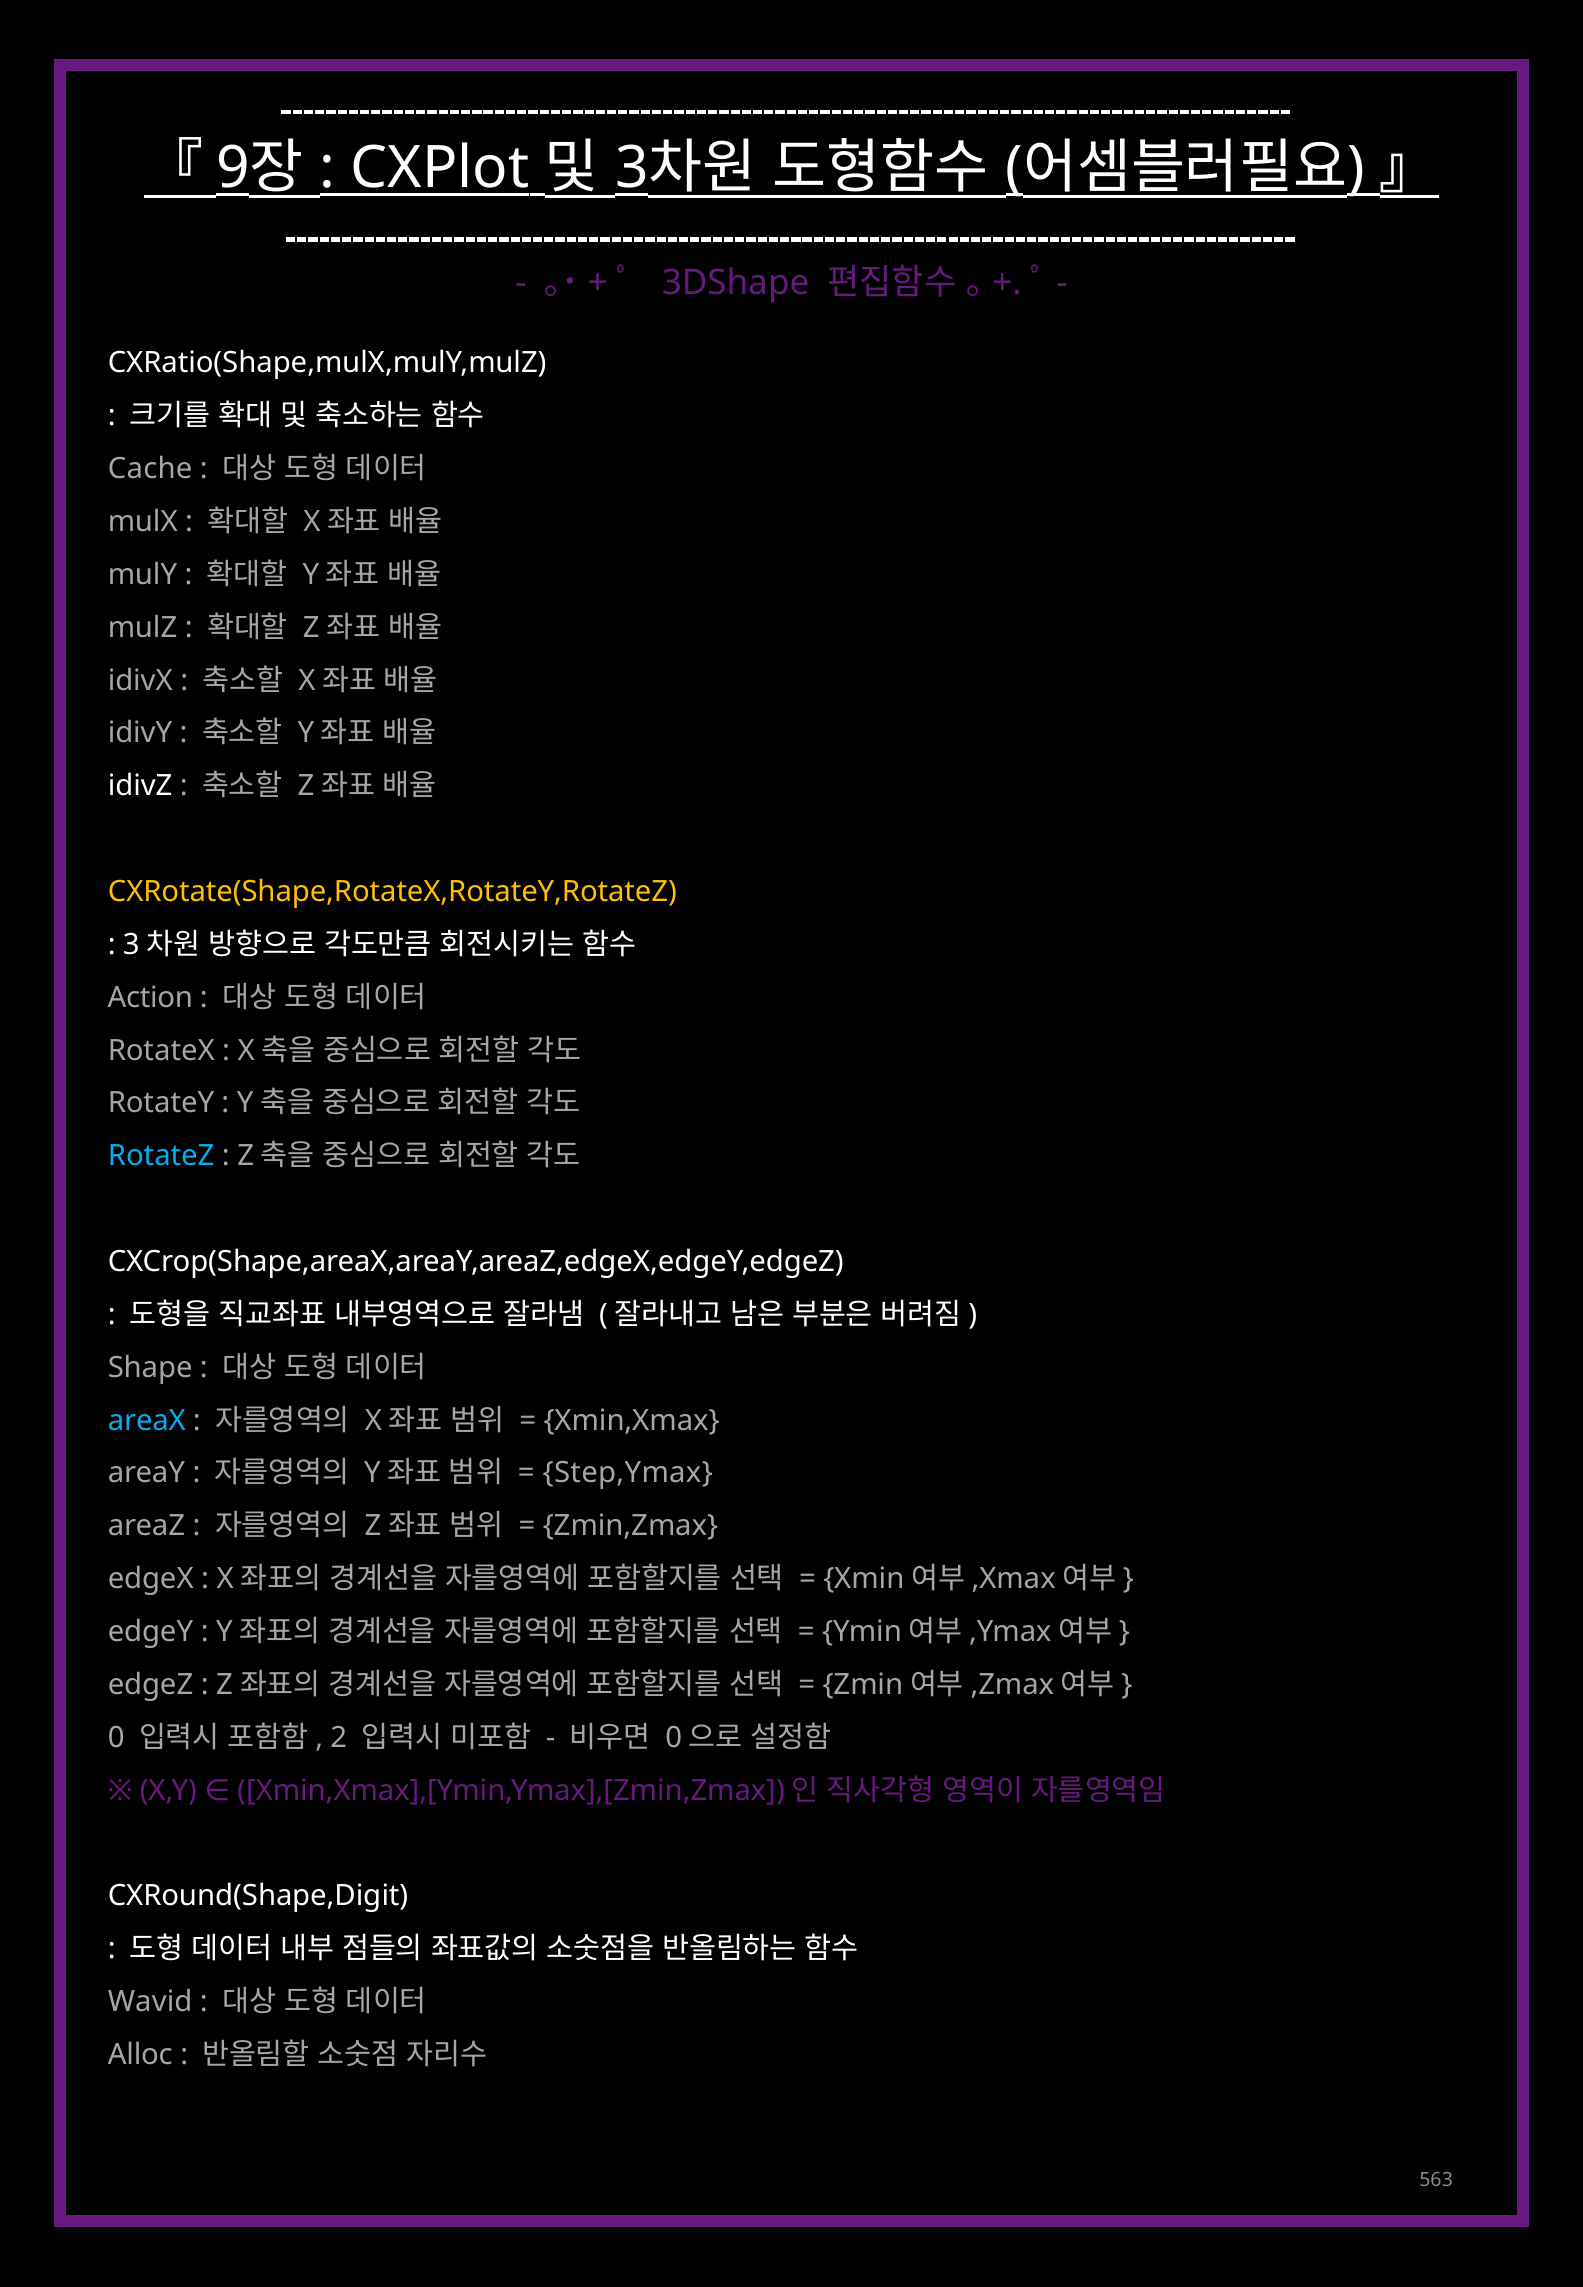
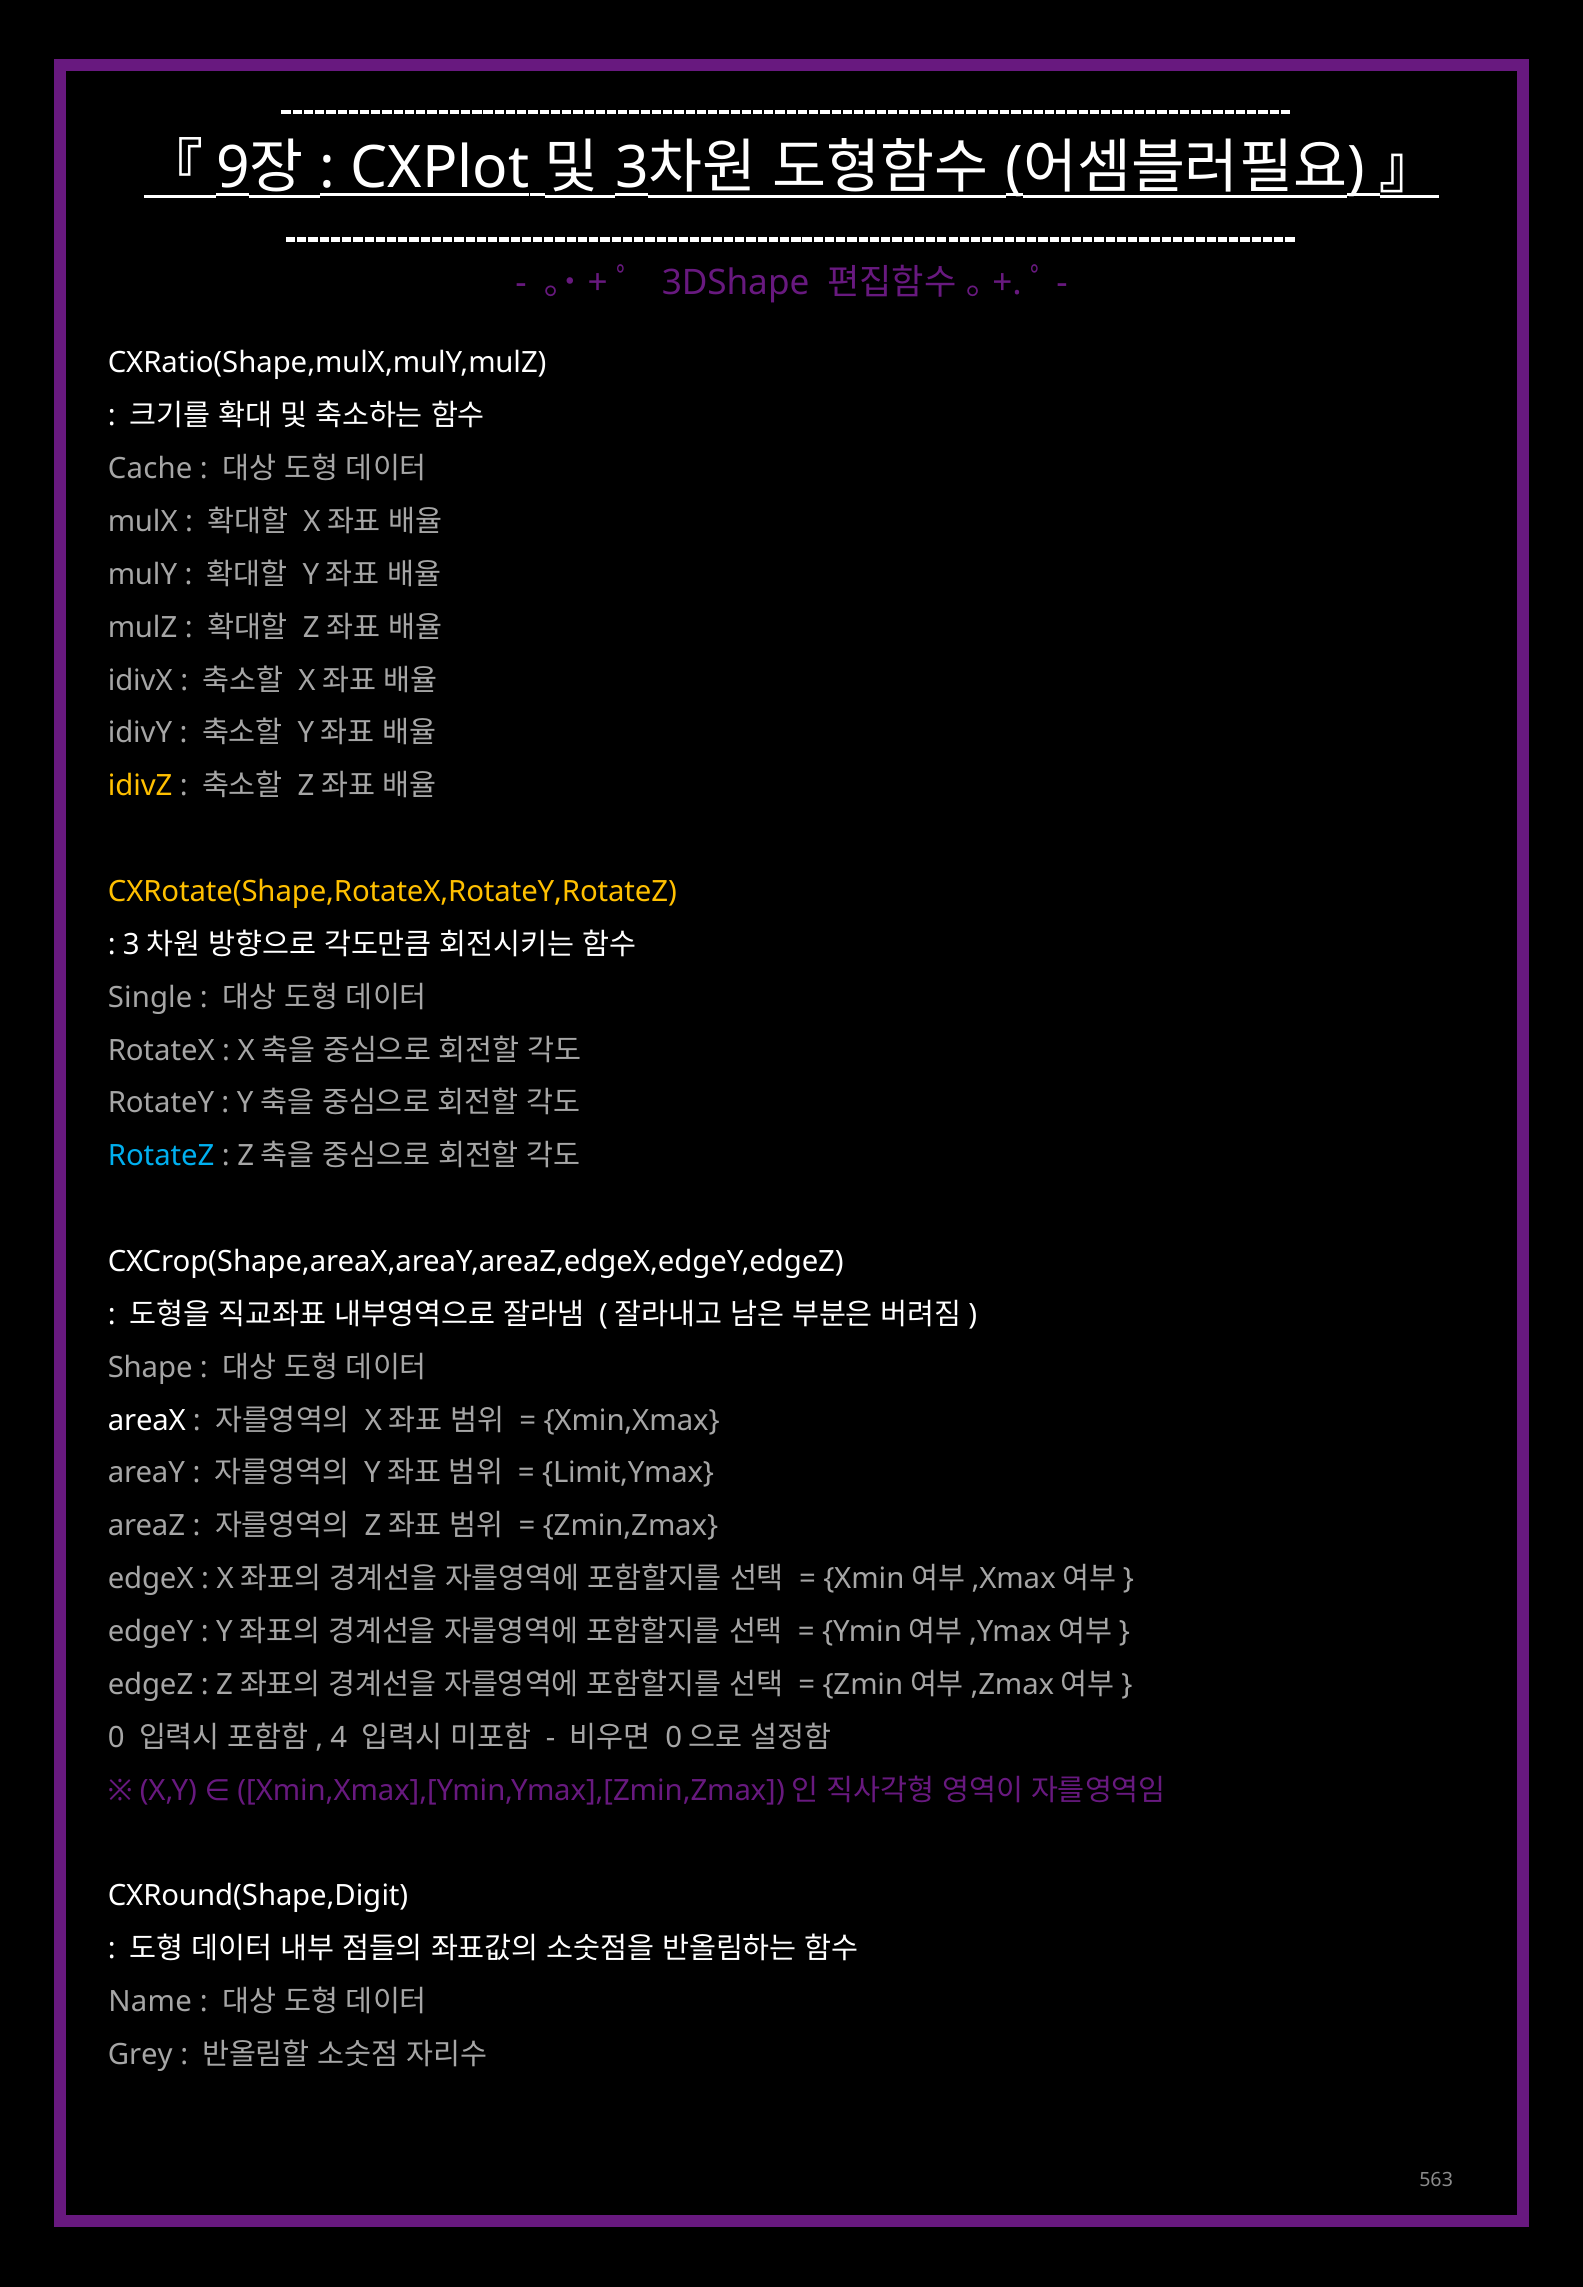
idivZ colour: white -> yellow (140, 786)
Action: Action -> Single (150, 997)
areaX colour: light blue -> white (147, 1420)
Step,Ymax: Step,Ymax -> Limit,Ymax (628, 1473)
2: 2 -> 4 (339, 1737)
Wavid: Wavid -> Name (150, 2002)
Alloc: Alloc -> Grey (140, 2054)
